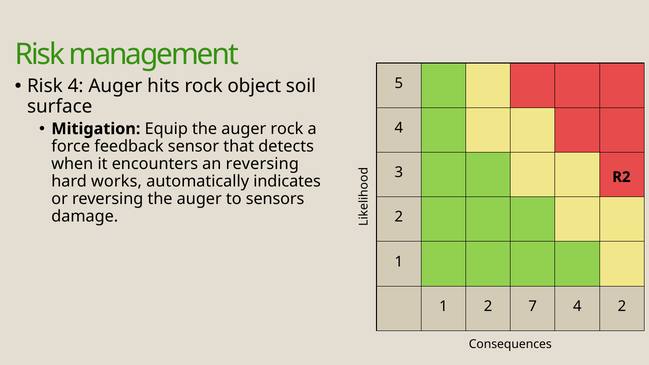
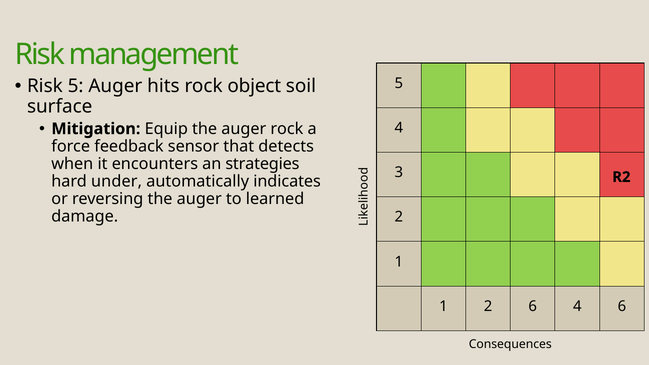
Risk 4: 4 -> 5 (76, 86)
an reversing: reversing -> strategies (262, 164)
works: works -> under (117, 181)
sensors: sensors -> learned (275, 199)
2 7: 7 -> 6 (533, 306)
4 2: 2 -> 6 (622, 306)
